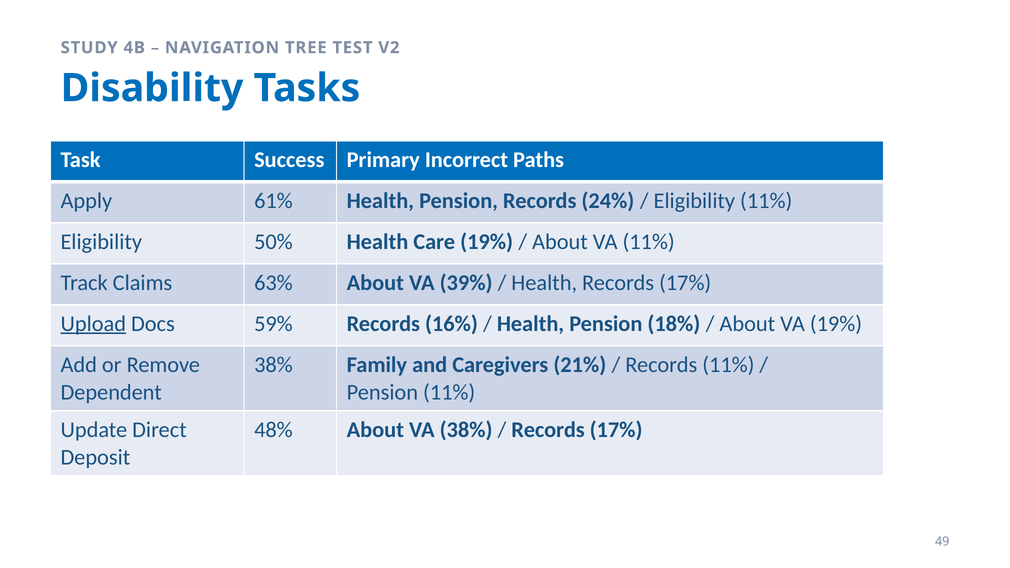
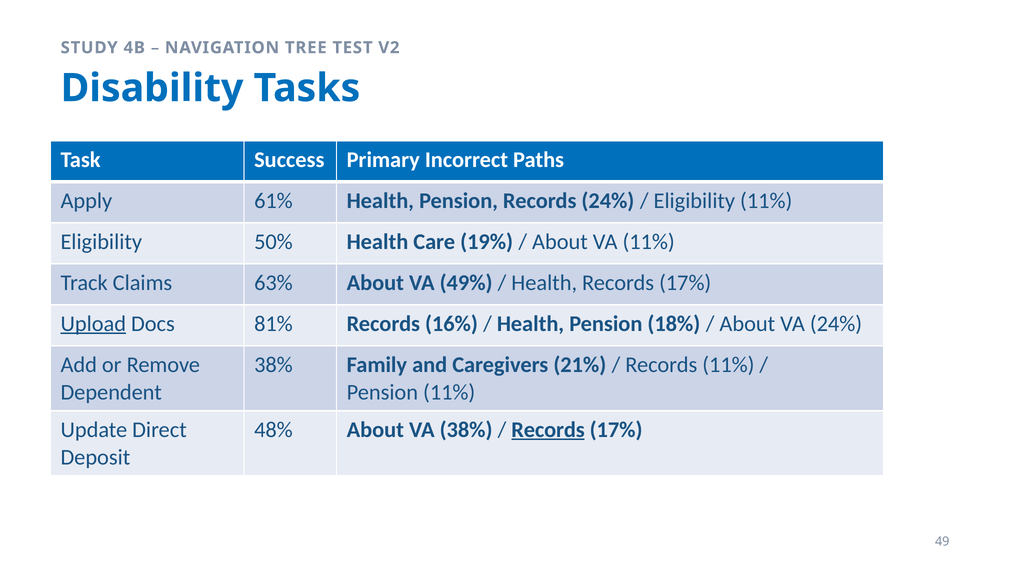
39%: 39% -> 49% (466, 283)
59%: 59% -> 81% (273, 324)
VA 19%: 19% -> 24% (836, 324)
Records underline: none -> present (548, 430)
